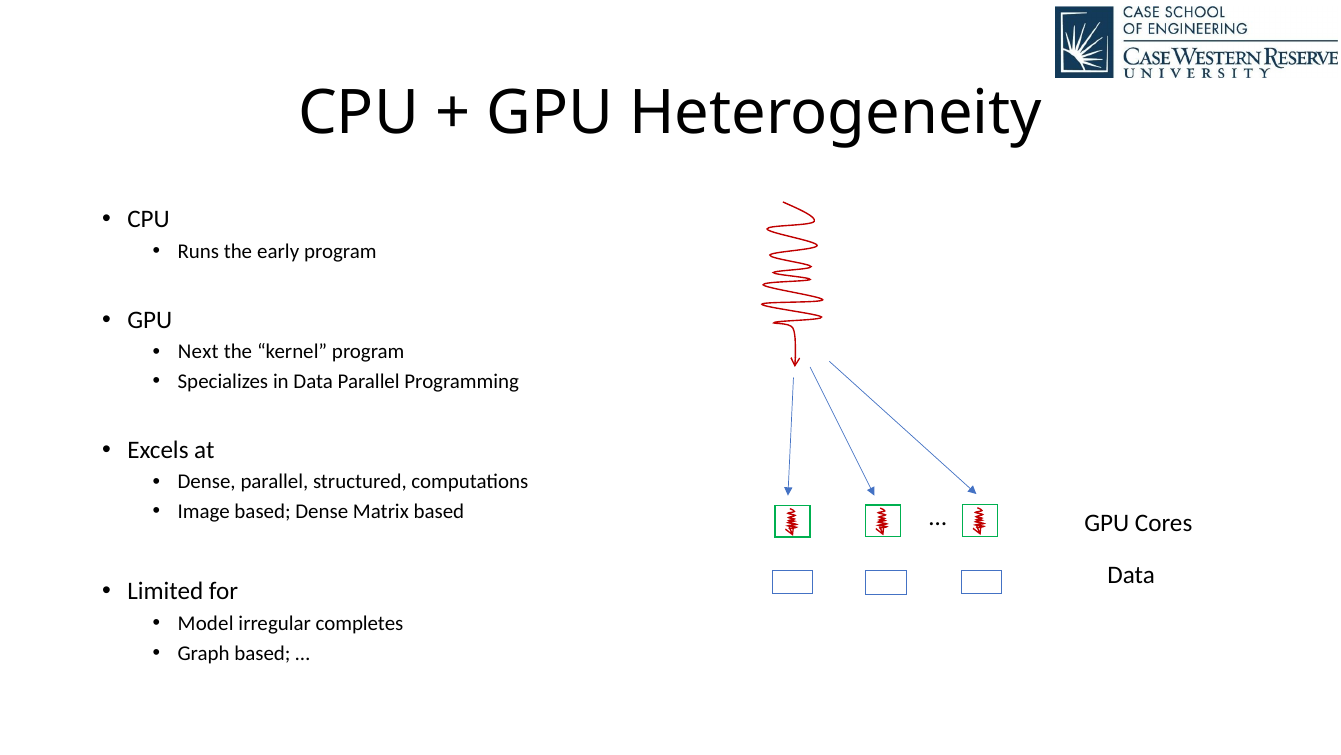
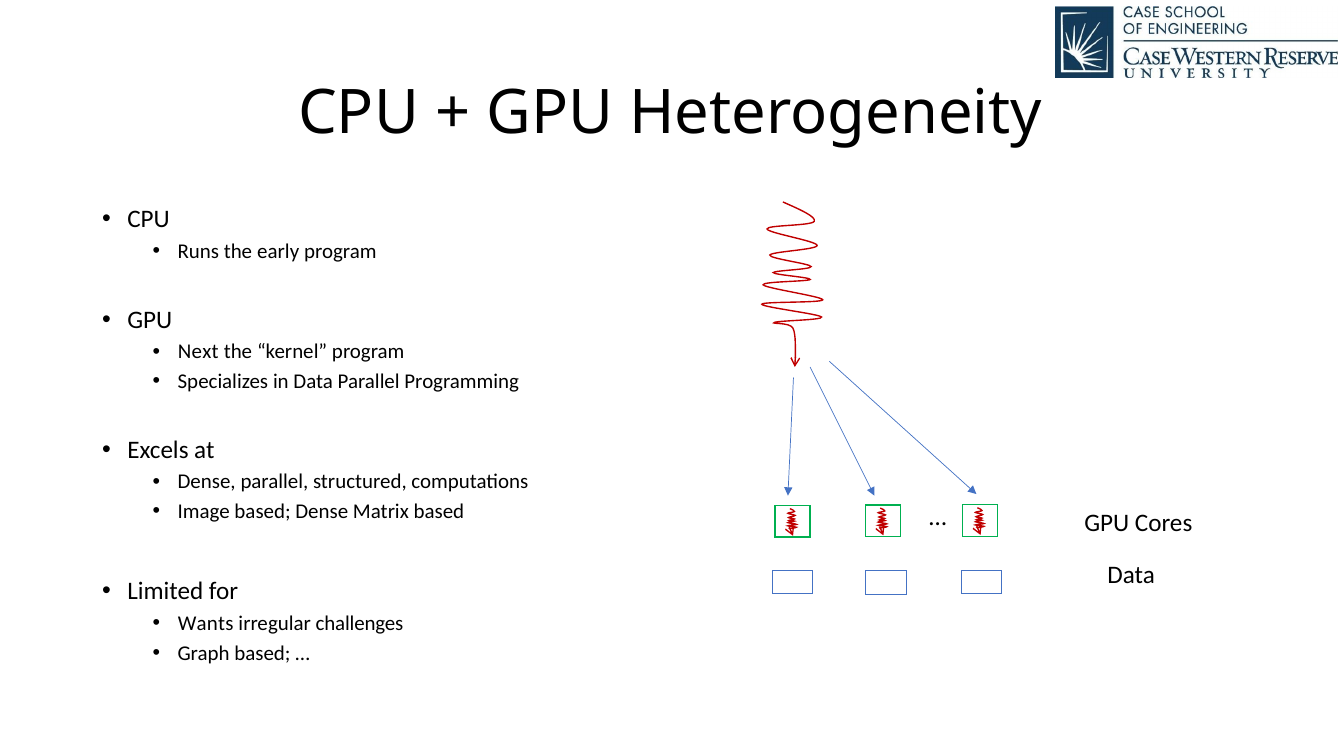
Model: Model -> Wants (206, 623)
completes: completes -> challenges (360, 623)
